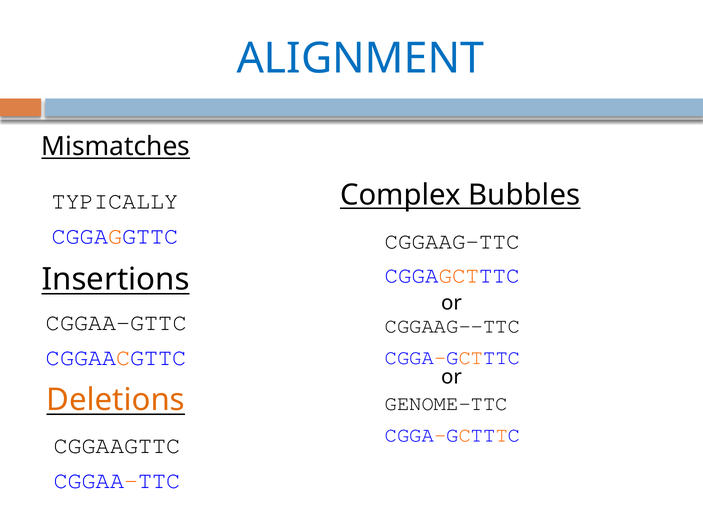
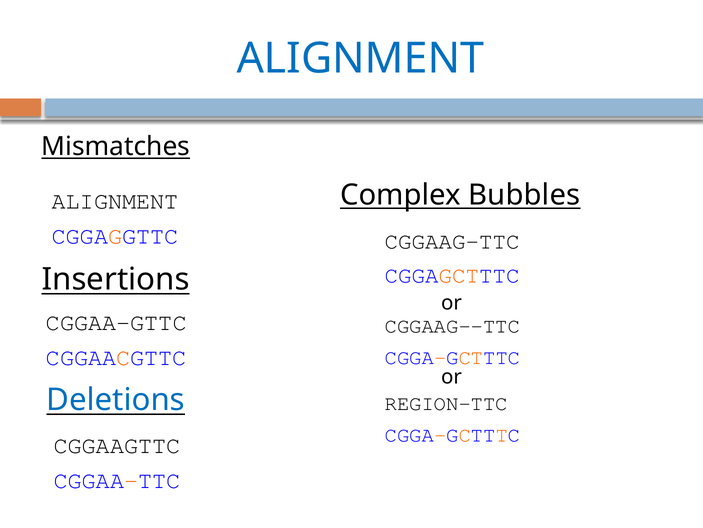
TYPICALLY: TYPICALLY -> ALIGNMENT (115, 201)
Deletions colour: orange -> blue (116, 399)
GENOME-TTC: GENOME-TTC -> REGION-TTC (446, 403)
